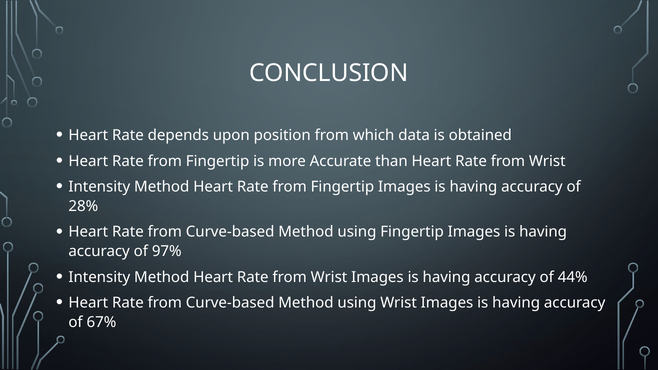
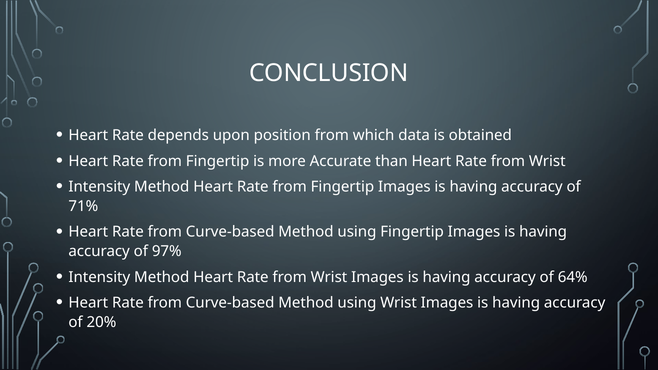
28%: 28% -> 71% (83, 206)
44%: 44% -> 64% (573, 277)
67%: 67% -> 20% (101, 322)
